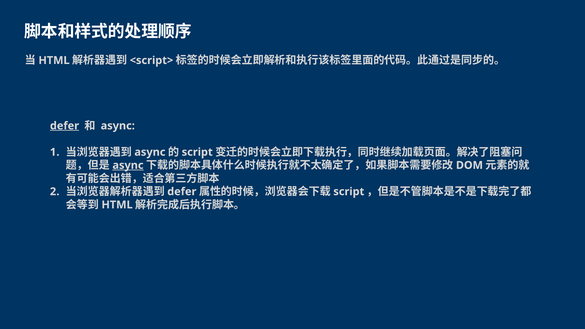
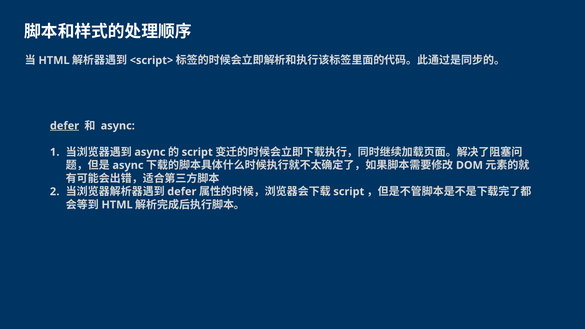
async underline: present -> none (128, 165)
